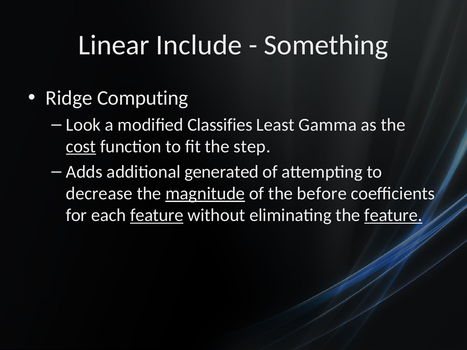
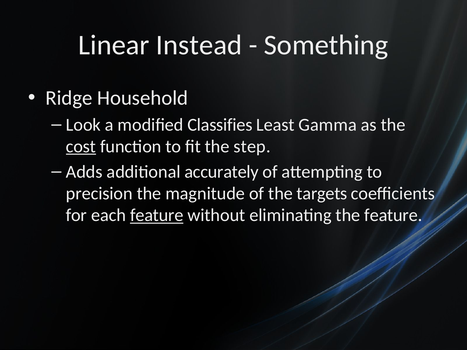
Include: Include -> Instead (199, 45)
Computing: Computing -> Household (143, 98)
generated: generated -> accurately (222, 172)
decrease: decrease -> precision (99, 194)
magnitude underline: present -> none (205, 194)
before: before -> targets (322, 194)
feature underline: present -> none (393, 215)
